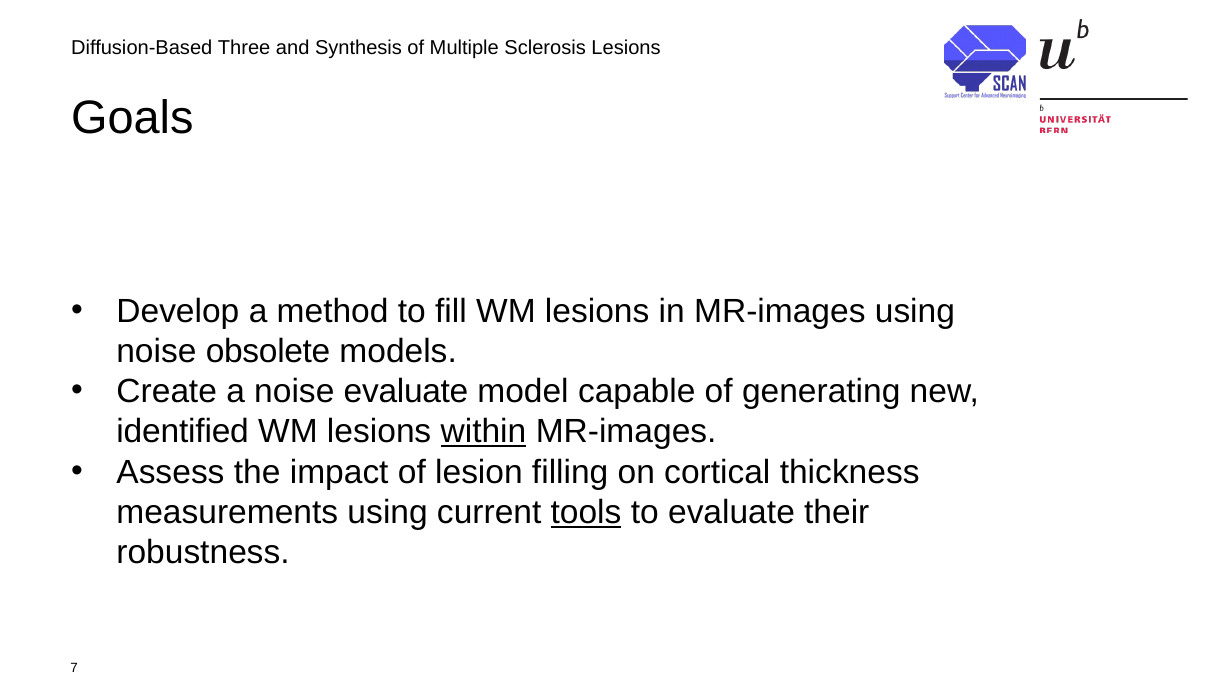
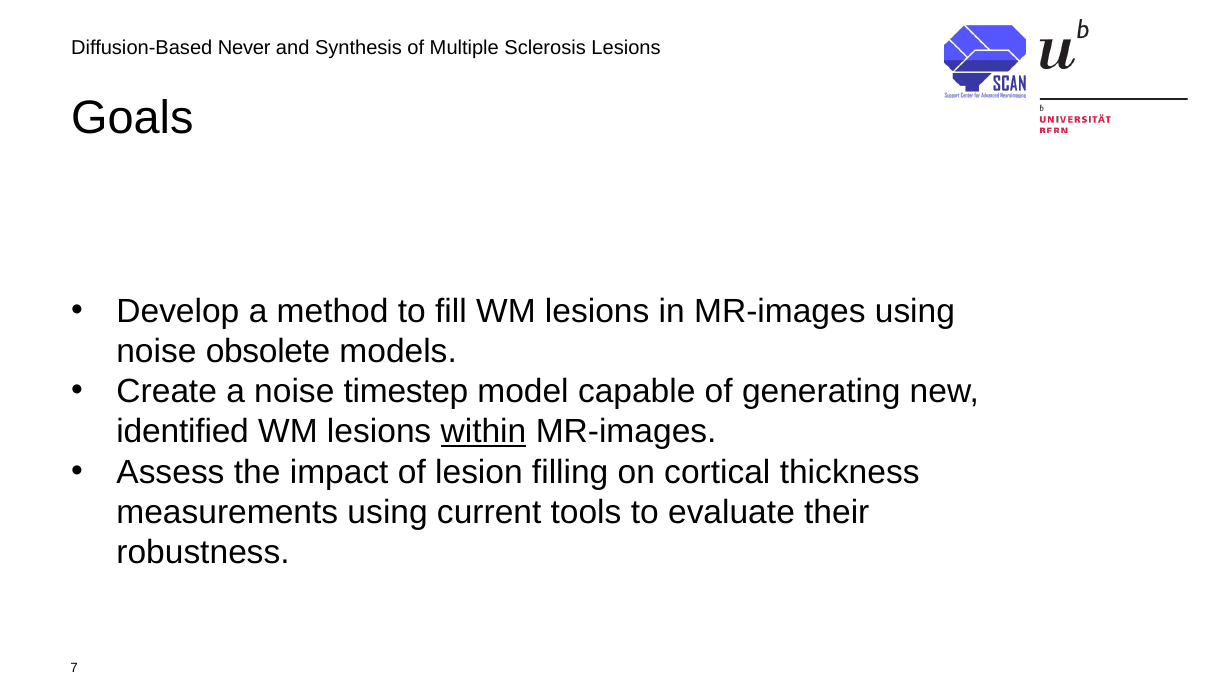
Three: Three -> Never (244, 48)
noise evaluate: evaluate -> timestep (406, 392)
tools underline: present -> none (586, 512)
